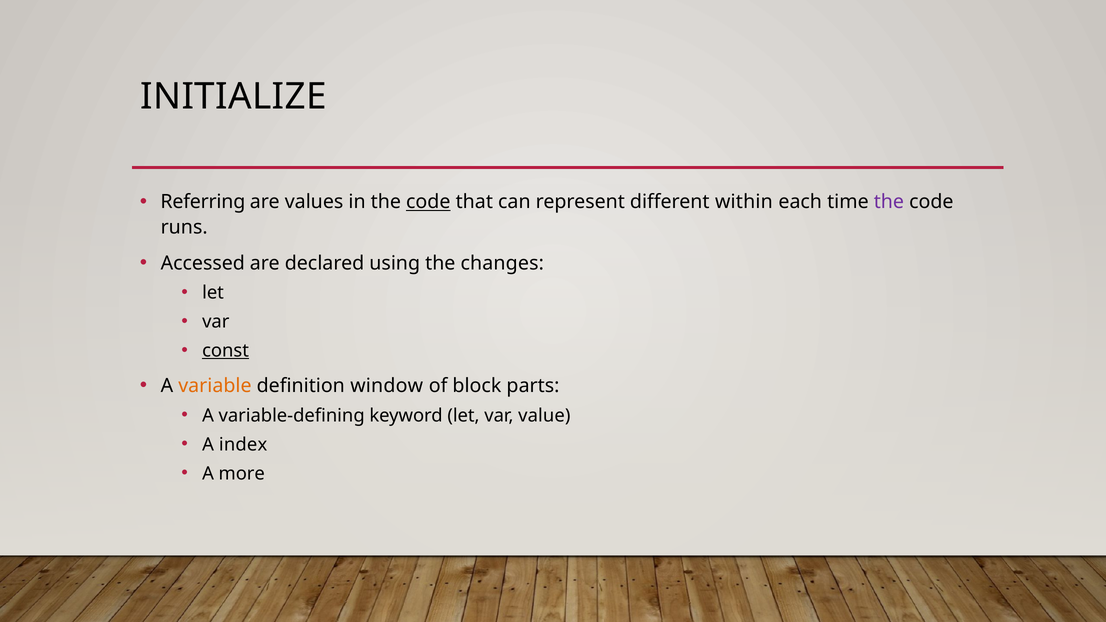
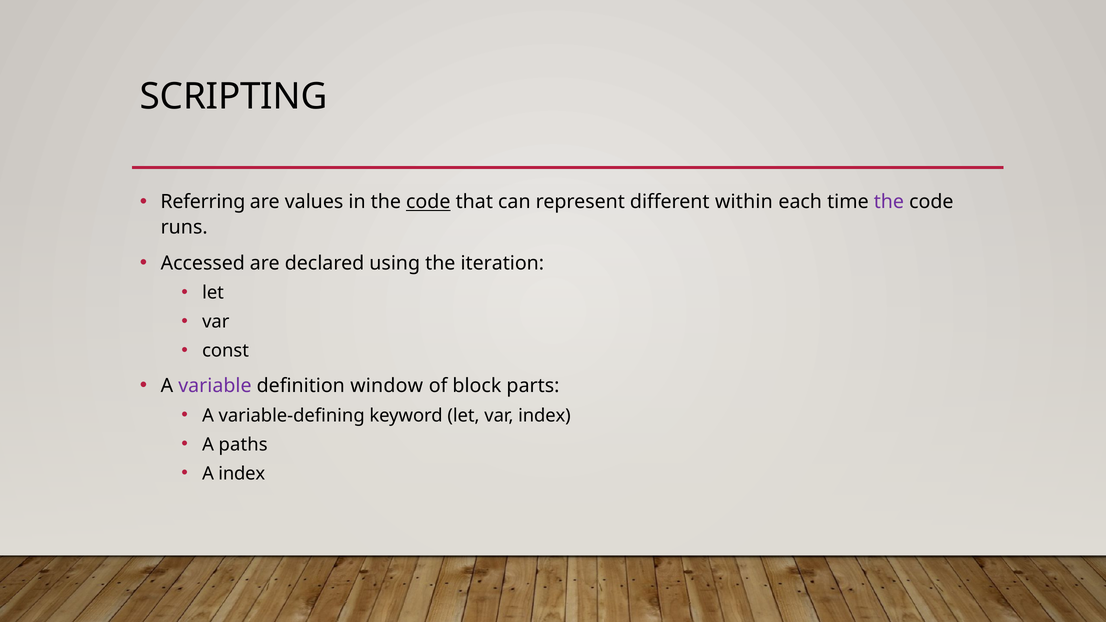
INITIALIZE: INITIALIZE -> SCRIPTING (234, 97)
changes: changes -> iteration (502, 263)
const underline: present -> none (226, 351)
variable colour: orange -> purple (215, 386)
var value: value -> index (544, 416)
index: index -> paths (243, 445)
A more: more -> index (242, 474)
